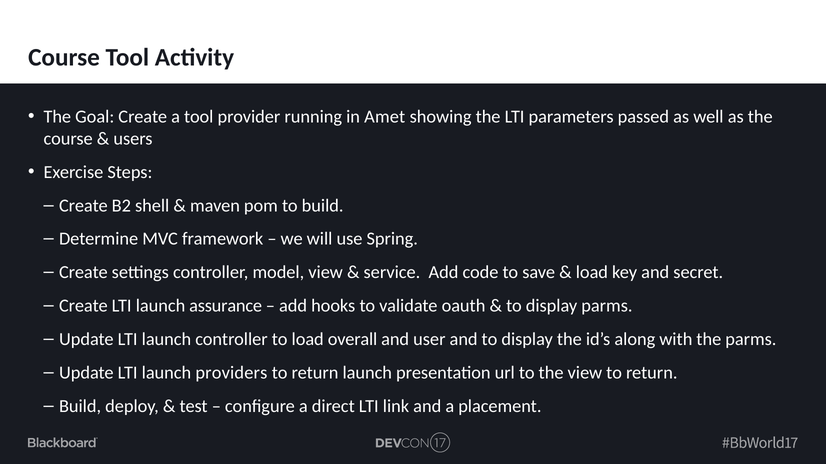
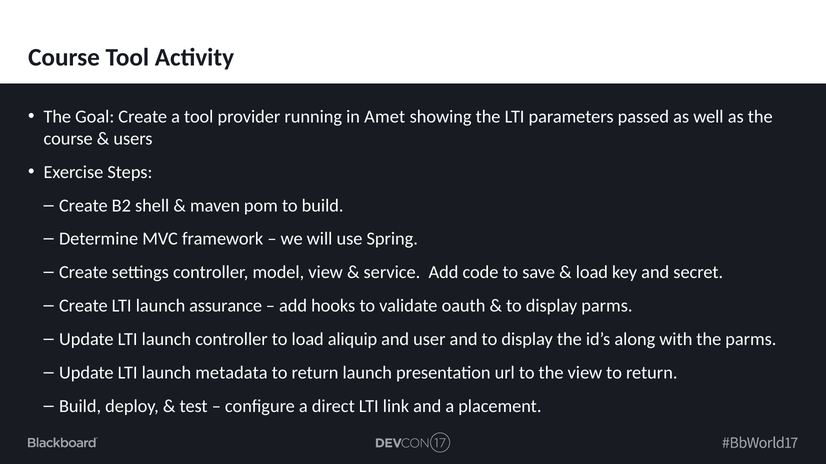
overall: overall -> aliquip (353, 340)
providers: providers -> metadata (231, 373)
